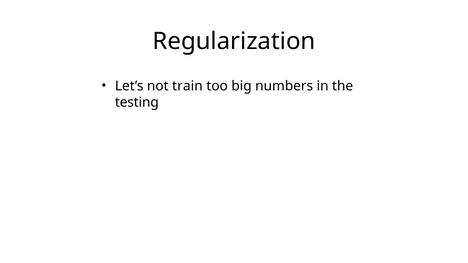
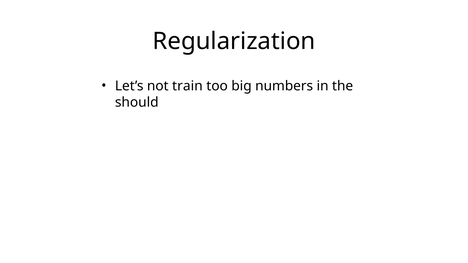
testing: testing -> should (137, 102)
